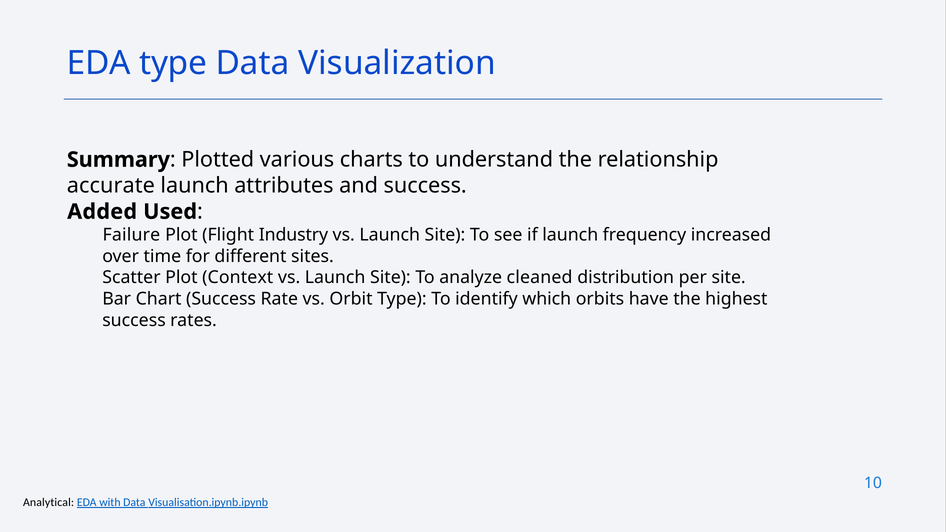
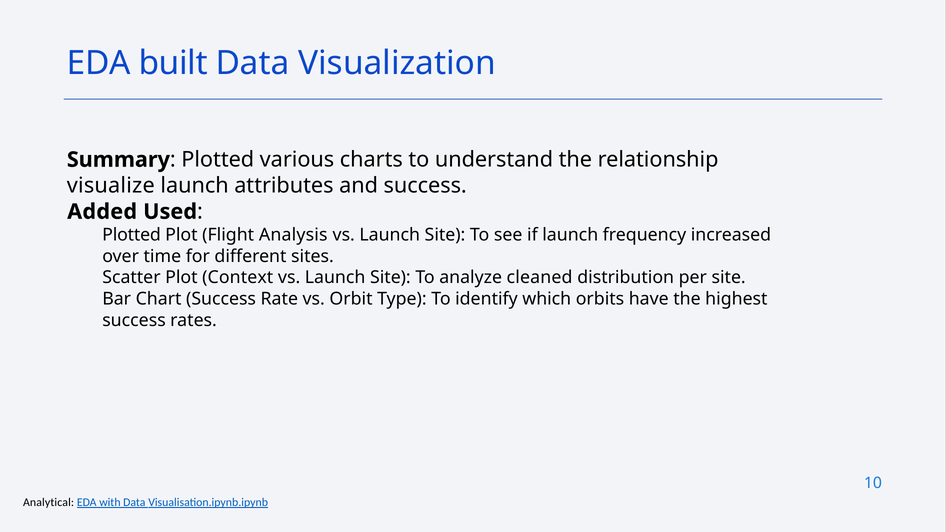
EDA type: type -> built (173, 63)
accurate: accurate -> visualize (111, 186)
Failure: Failure -> Plotted (132, 235)
Industry: Industry -> Analysis (293, 235)
